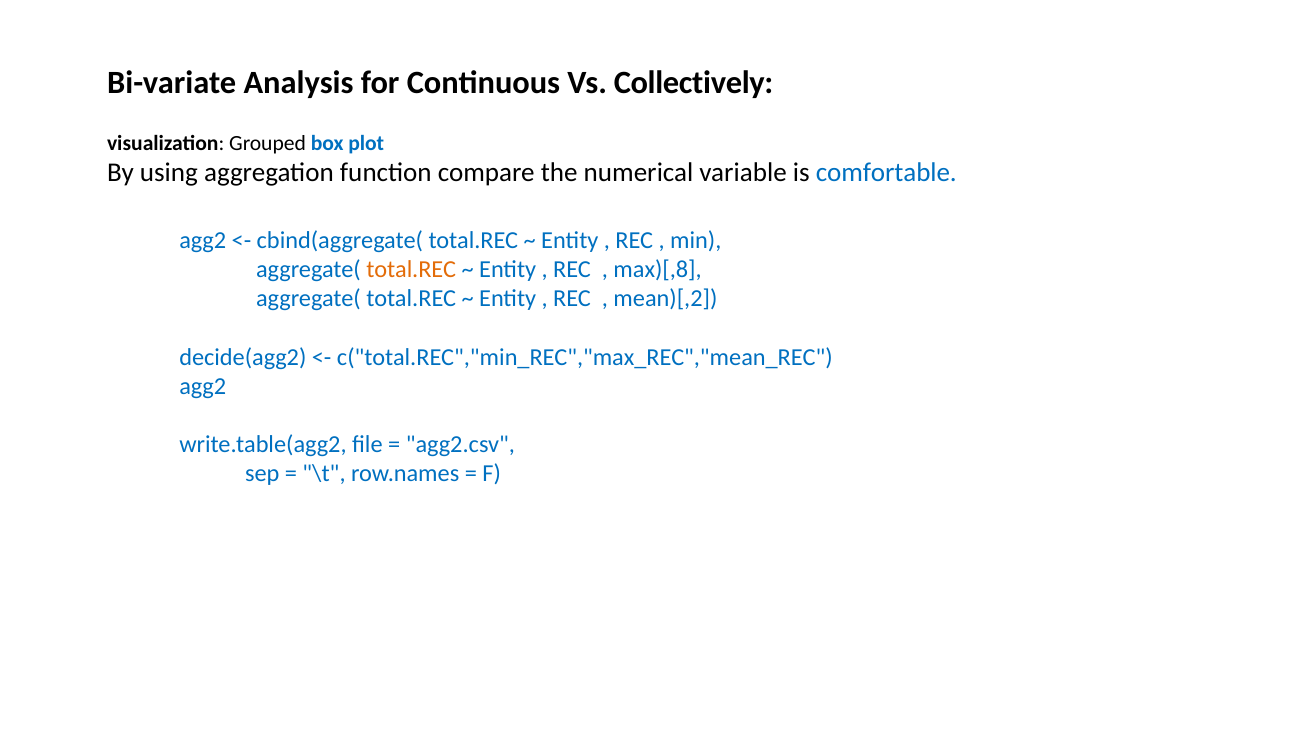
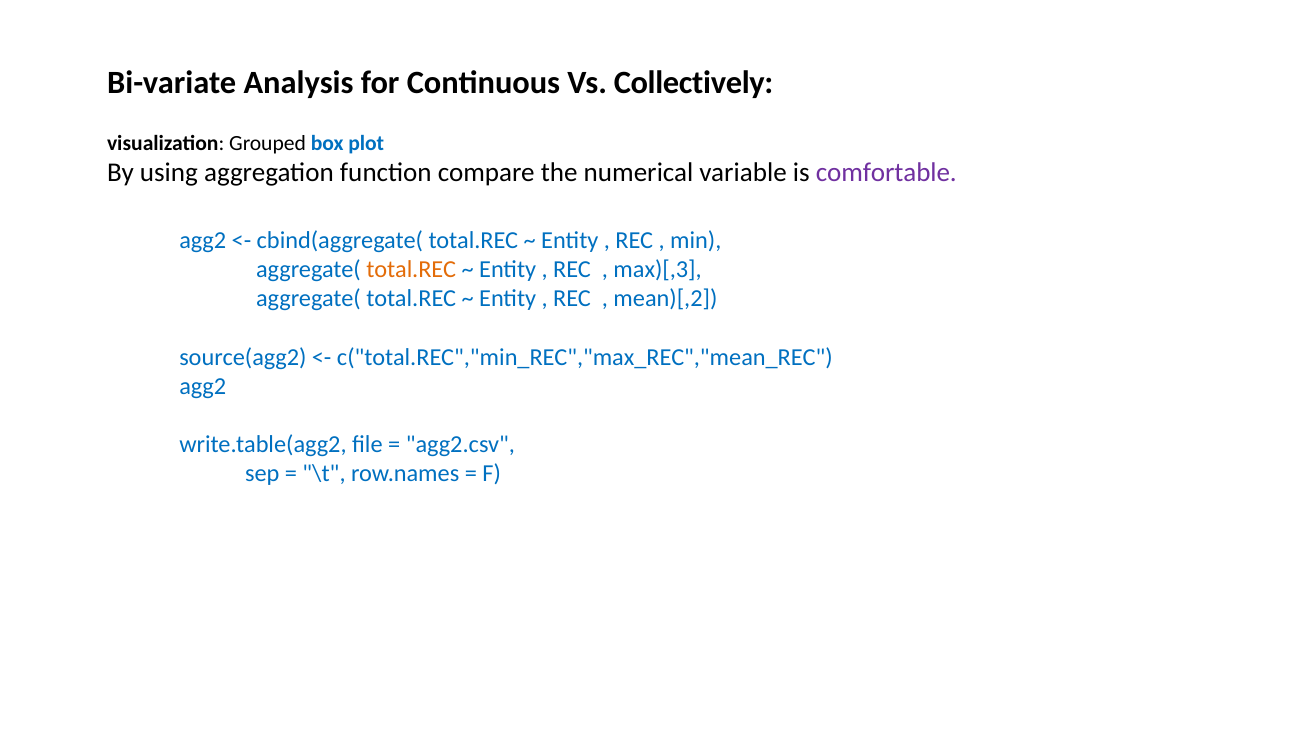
comfortable colour: blue -> purple (886, 173)
max)[,8: max)[,8 -> max)[,3 (658, 270)
decide(agg2: decide(agg2 -> source(agg2 (243, 357)
